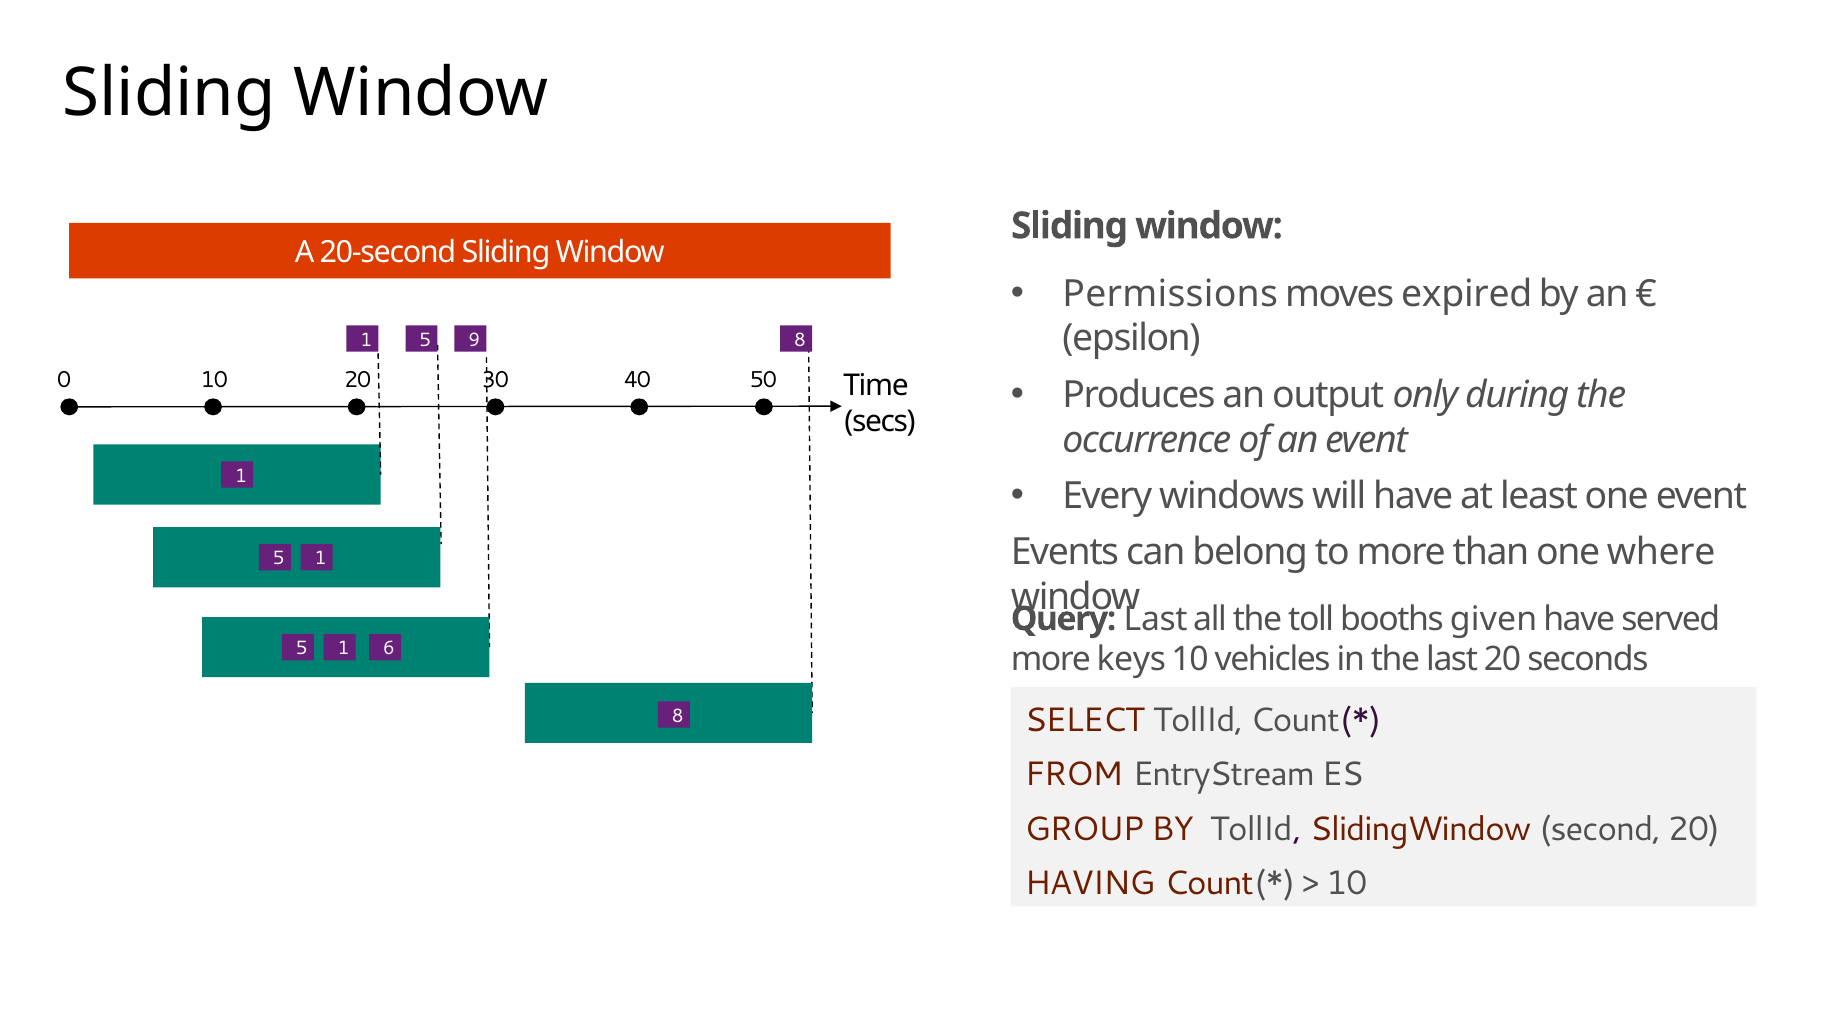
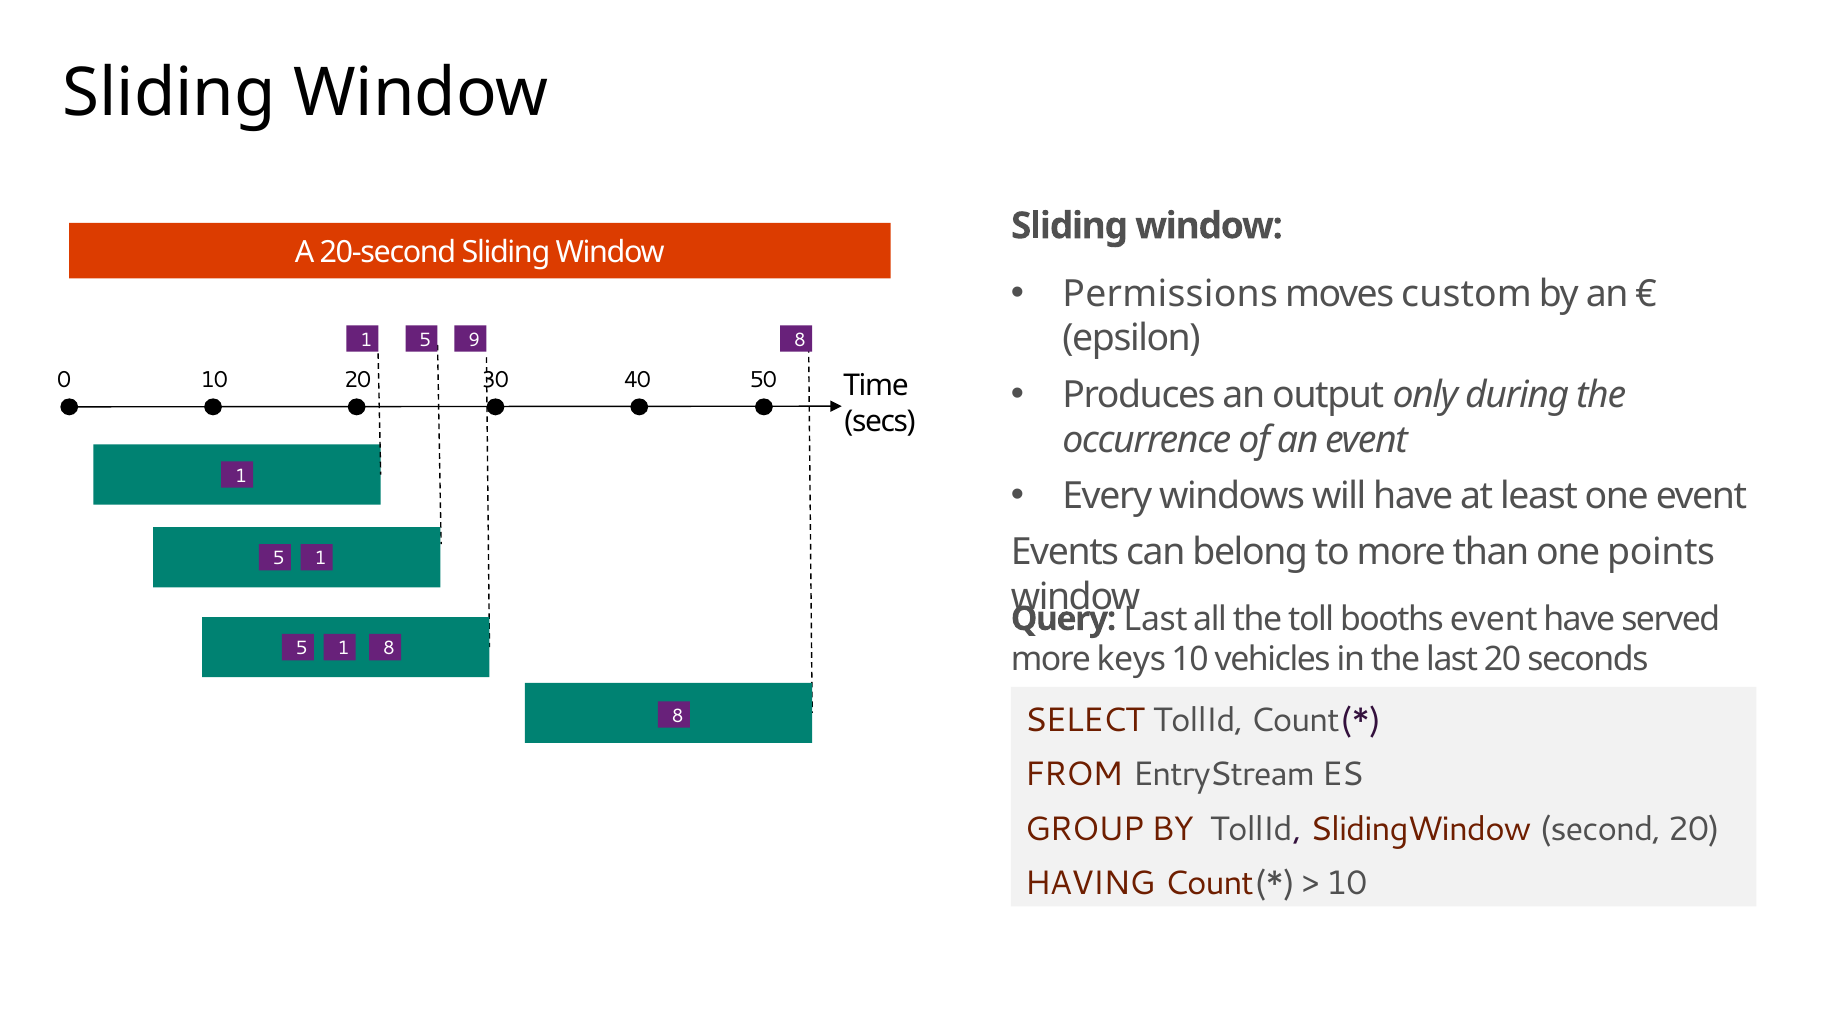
expired: expired -> custom (1467, 294)
where: where -> points (1661, 552)
booths given: given -> event (1494, 619)
5 1 6: 6 -> 8 (389, 648)
